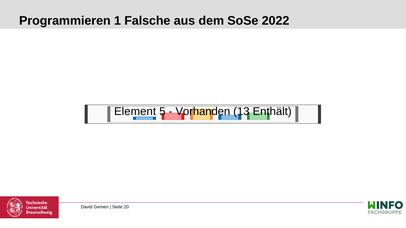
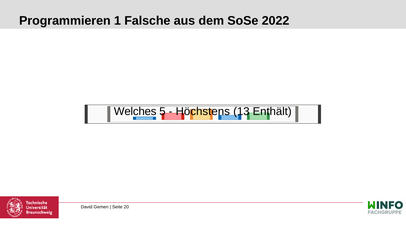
Element: Element -> Welches (135, 112)
Vorhanden: Vorhanden -> Höchstens (203, 112)
